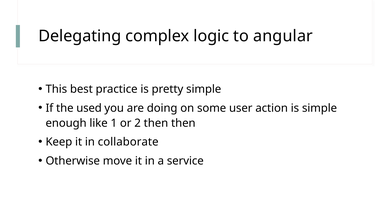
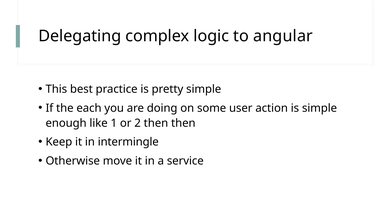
used: used -> each (89, 108)
collaborate: collaborate -> intermingle (128, 142)
